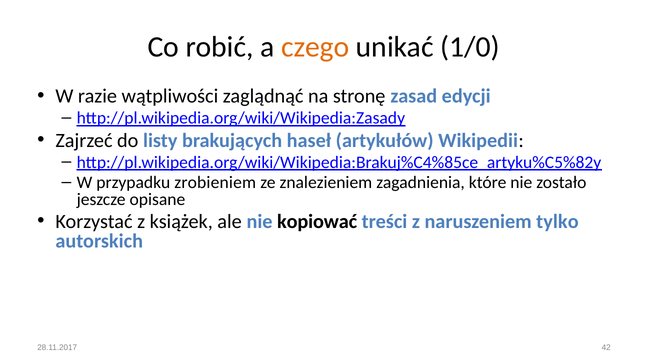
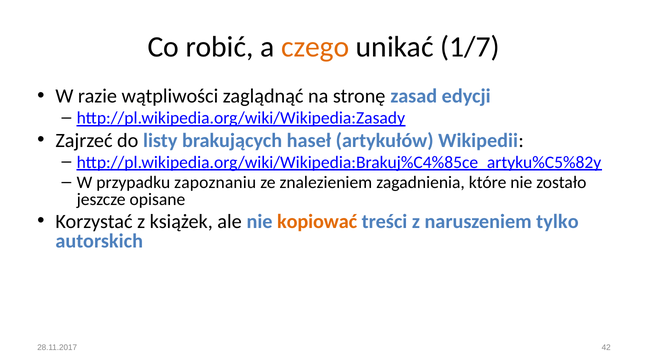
1/0: 1/0 -> 1/7 (470, 47)
zrobieniem: zrobieniem -> zapoznaniu (215, 183)
kopiować colour: black -> orange (317, 222)
